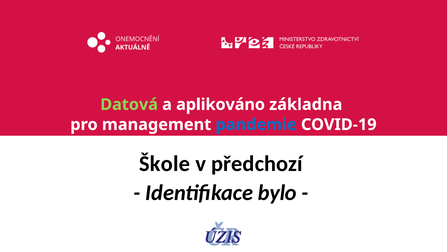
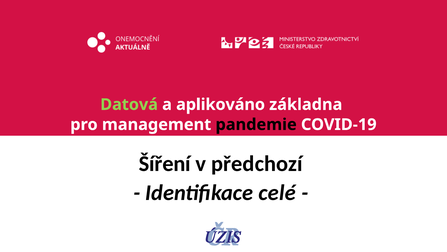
pandemie colour: blue -> black (256, 124)
Škole: Škole -> Šíření (165, 163)
bylo: bylo -> celé (277, 192)
